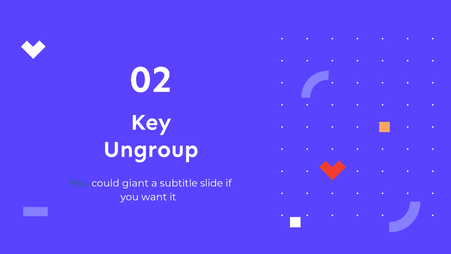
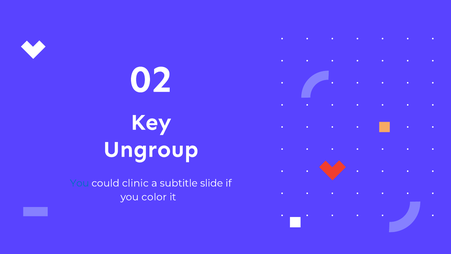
You colour: green -> blue (80, 183)
giant: giant -> clinic (135, 183)
want: want -> color (154, 197)
